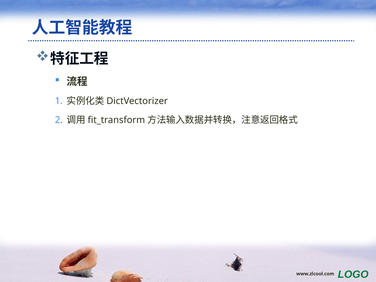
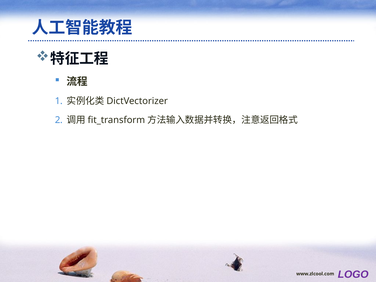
LOGO colour: green -> purple (353, 274)
